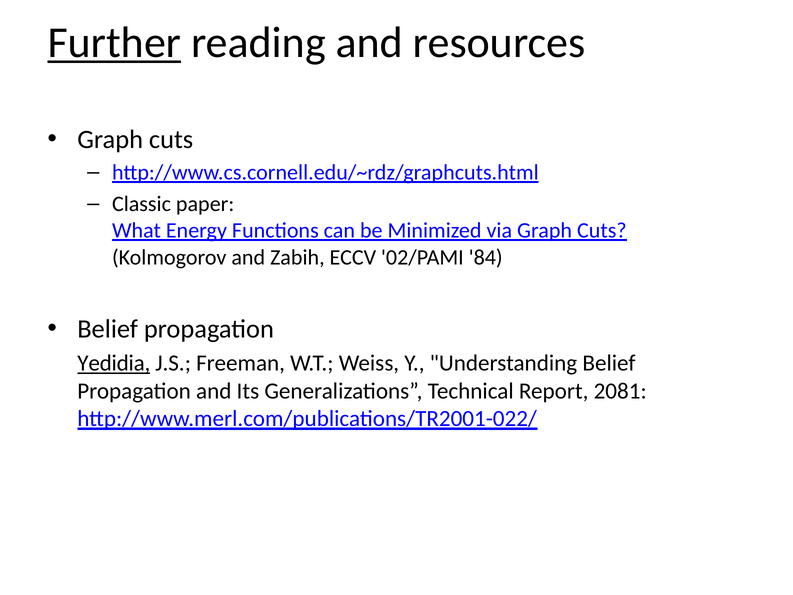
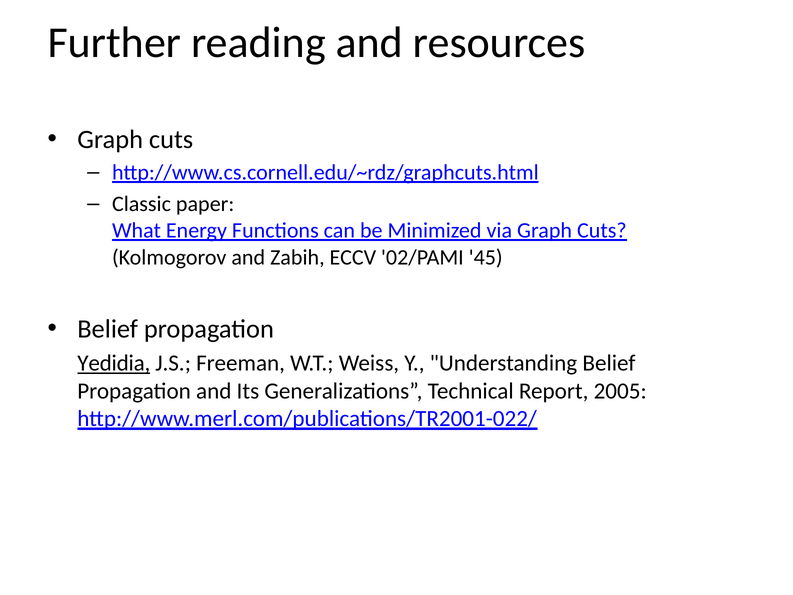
Further underline: present -> none (114, 43)
84: 84 -> 45 (486, 257)
2081: 2081 -> 2005 (620, 391)
